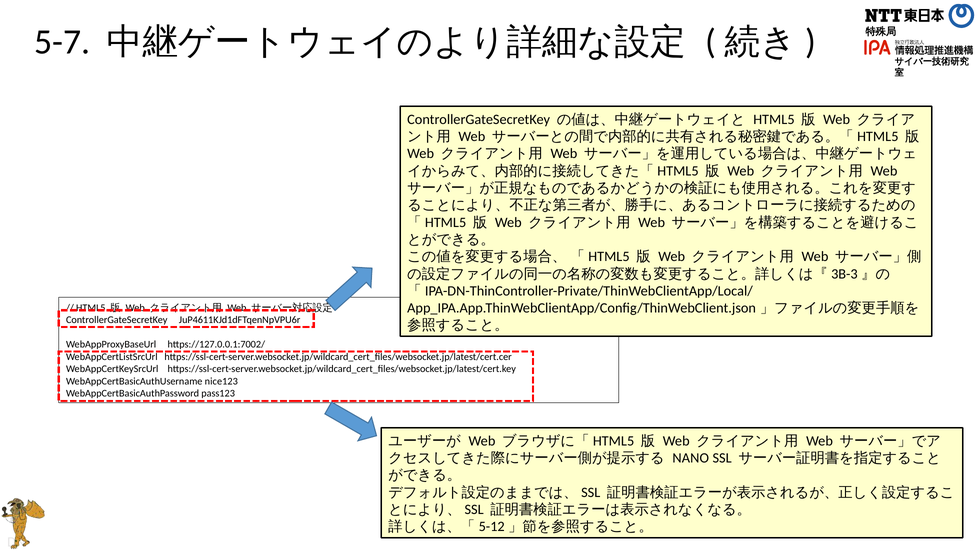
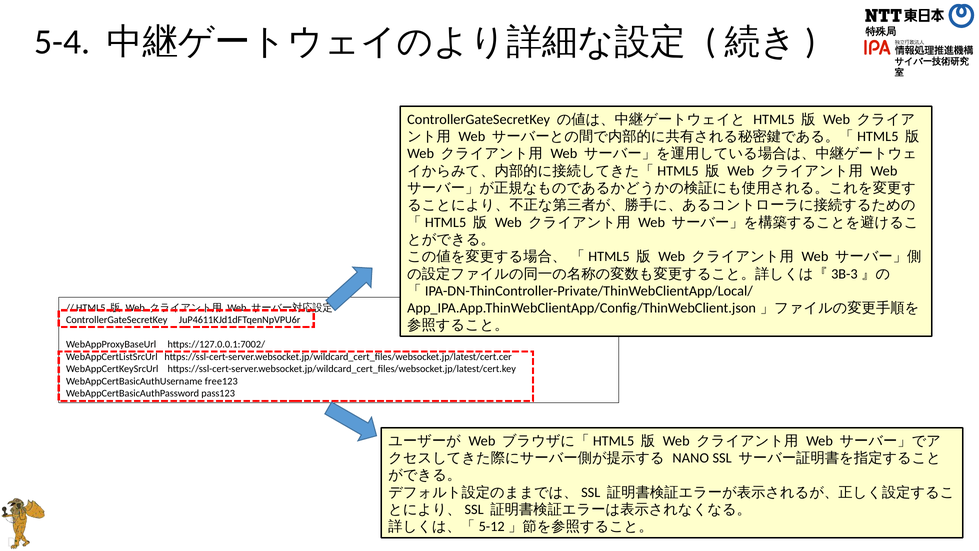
5-7: 5-7 -> 5-4 (62, 42)
nice123: nice123 -> free123 (221, 381)
